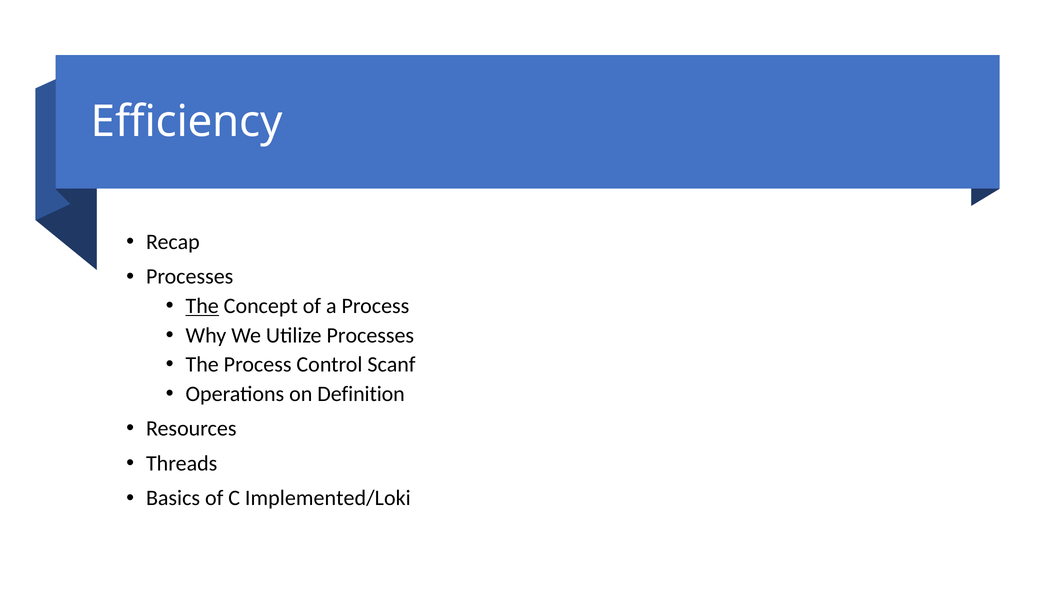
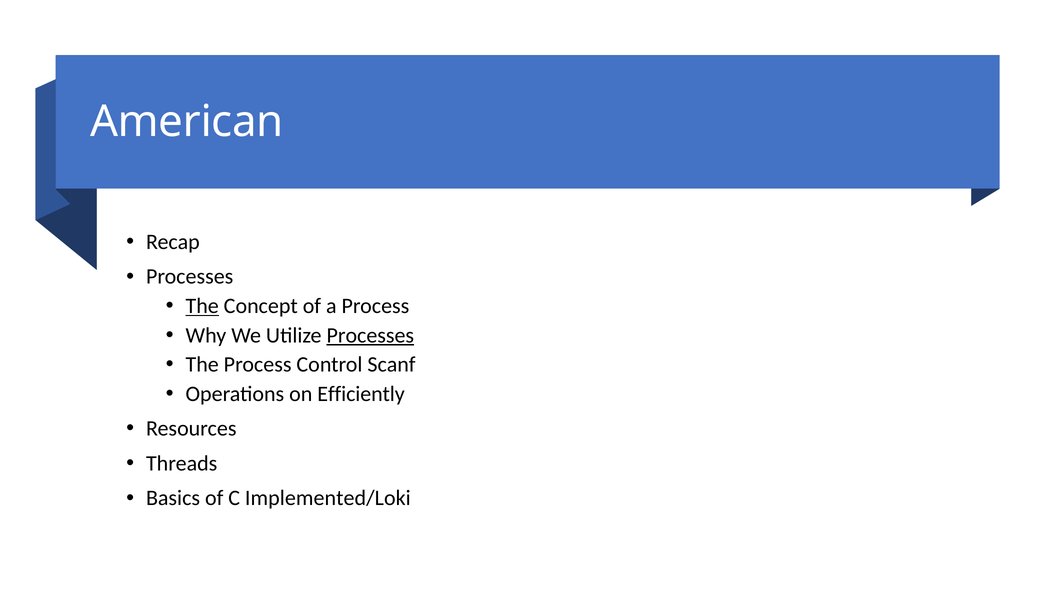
Efficiency: Efficiency -> American (187, 121)
Processes underline: none -> present (370, 335)
Definition: Definition -> Efficiently (361, 393)
